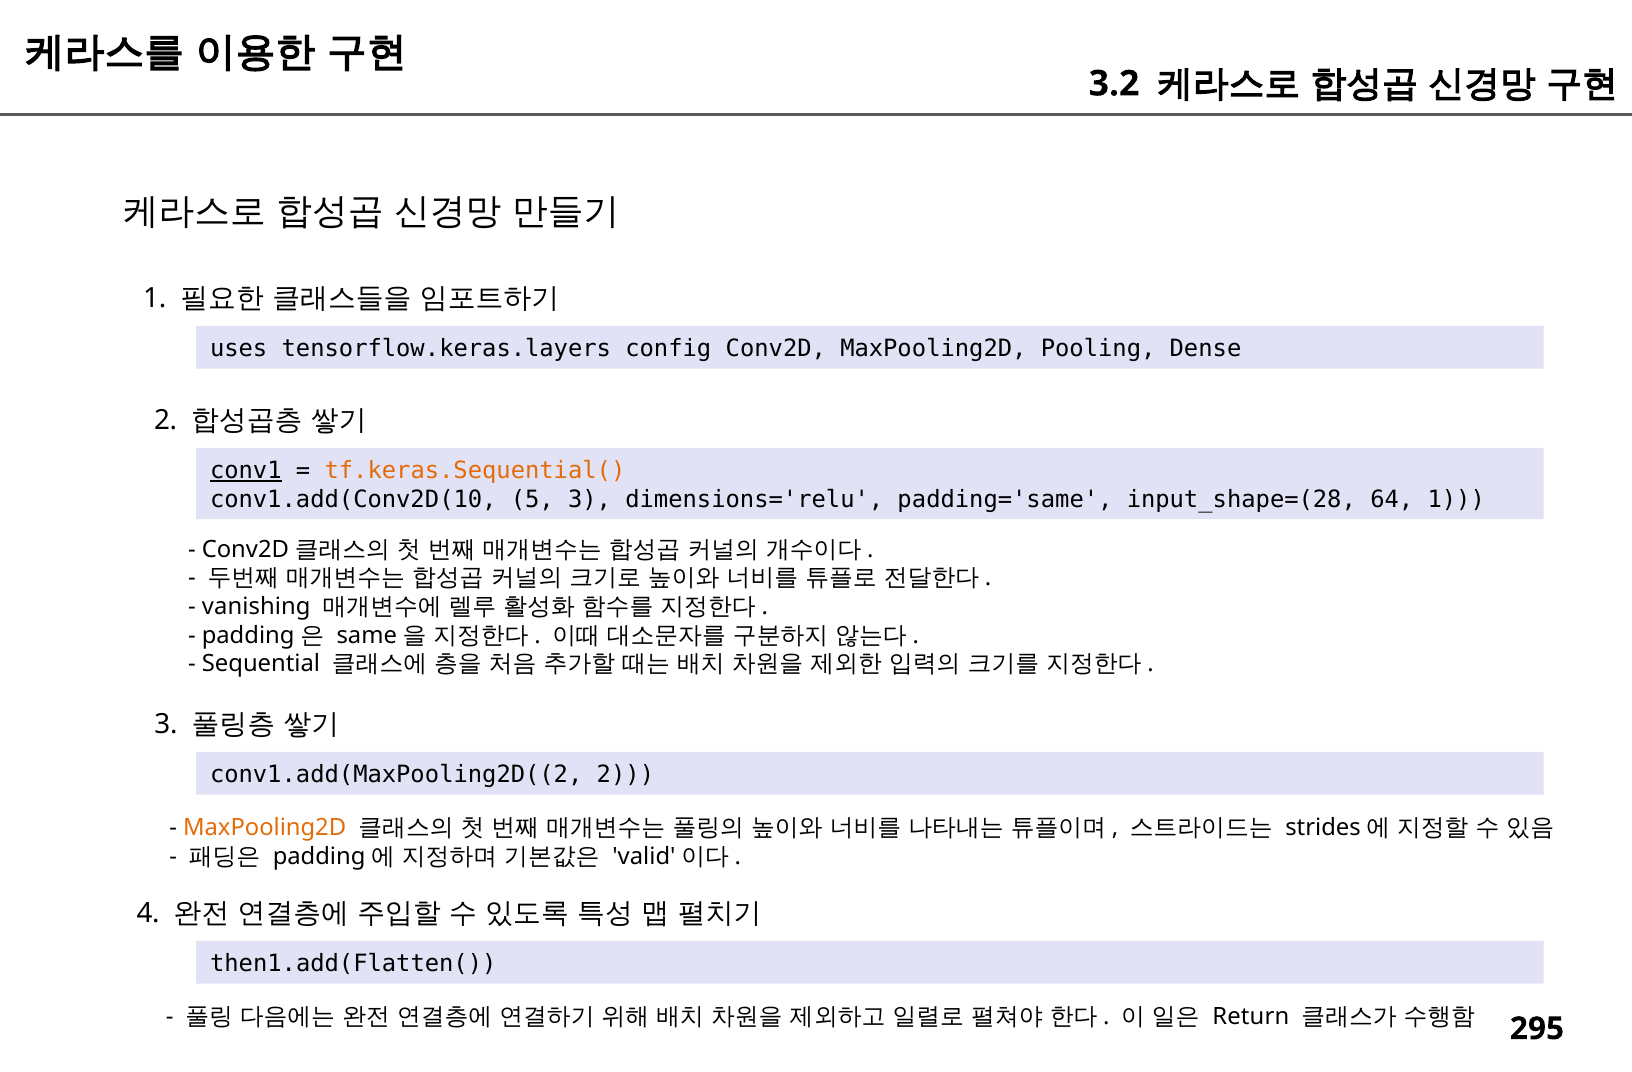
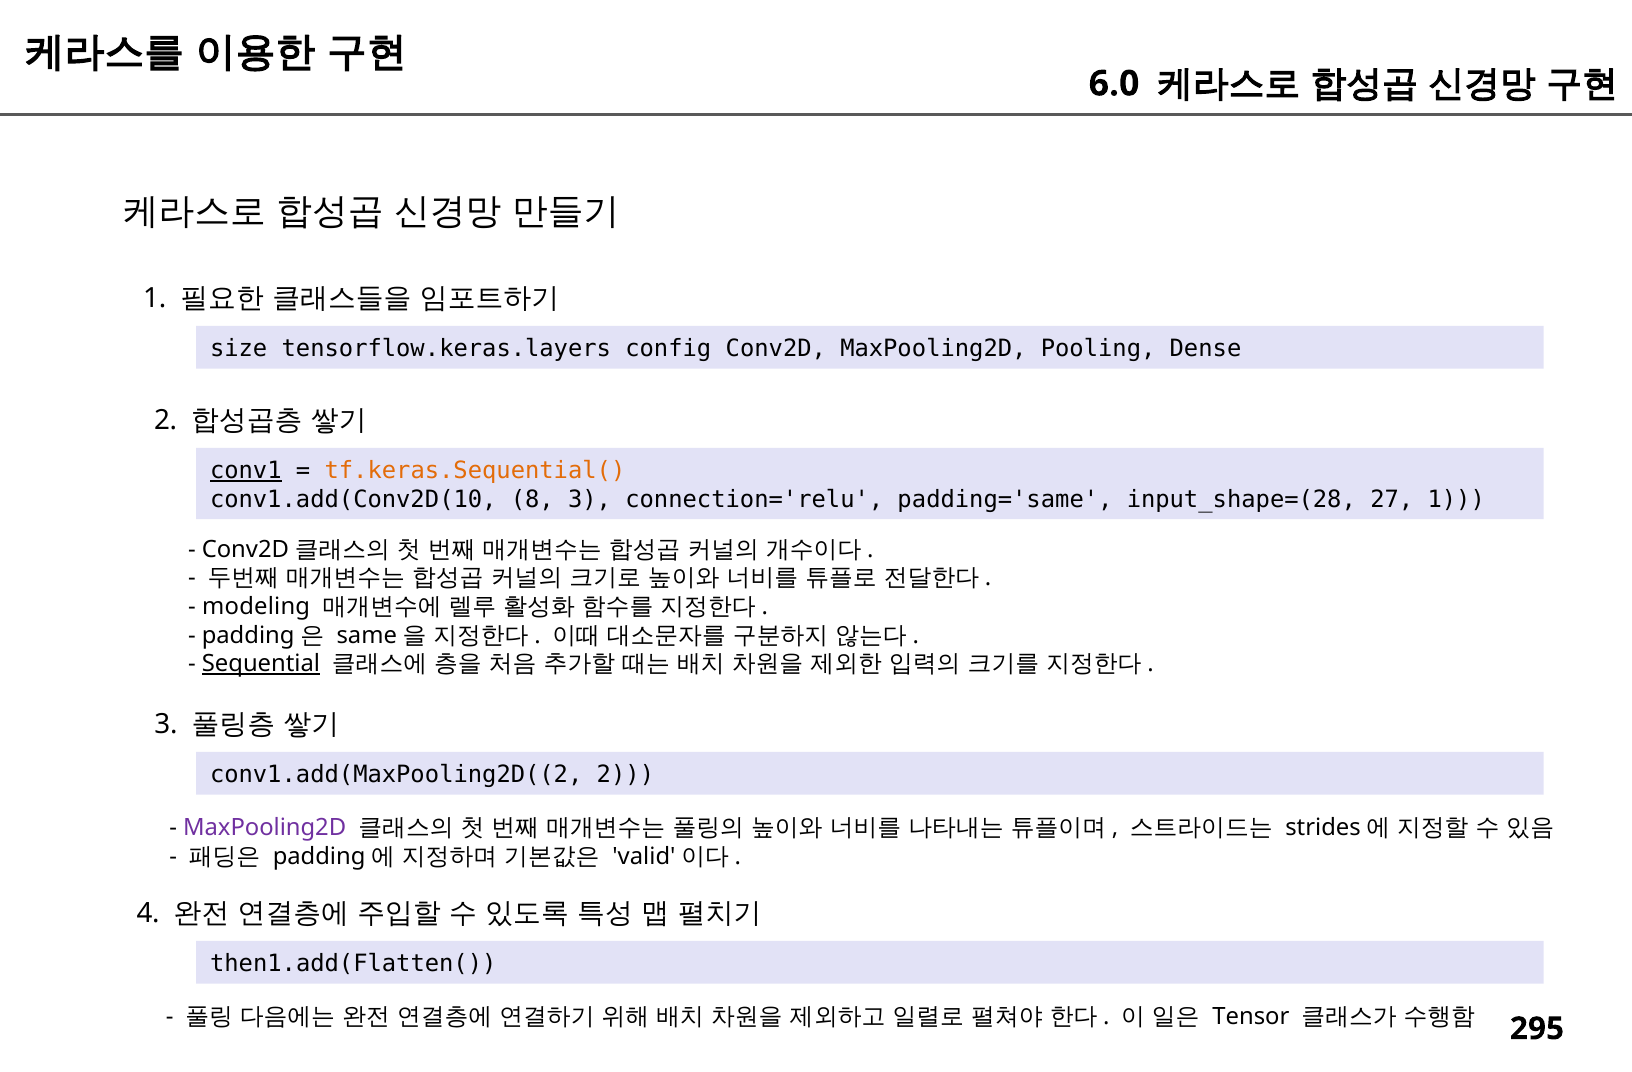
3.2: 3.2 -> 6.0 (1114, 84)
uses: uses -> size (239, 349)
5: 5 -> 8 (532, 500)
dimensions='relu: dimensions='relu -> connection='relu (754, 500)
64: 64 -> 27 (1392, 500)
vanishing: vanishing -> modeling (256, 607)
Sequential underline: none -> present (261, 664)
MaxPooling2D colour: orange -> purple (265, 828)
Return: Return -> Tensor (1251, 1017)
